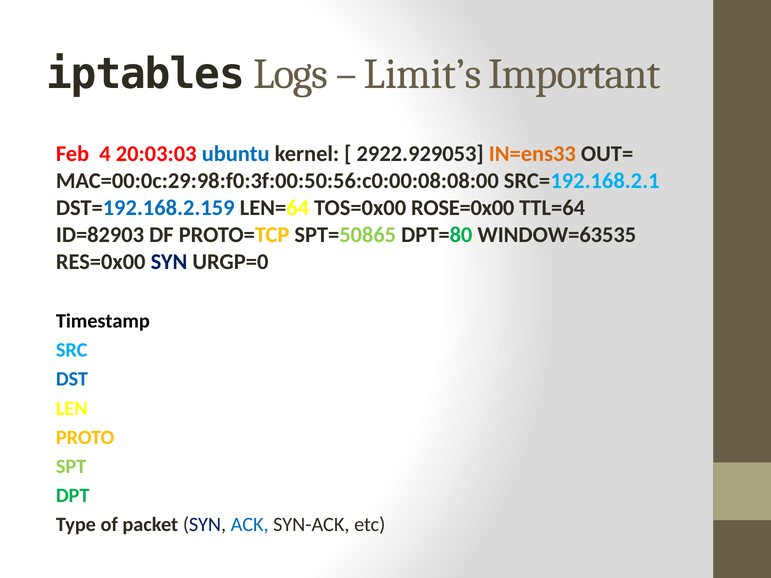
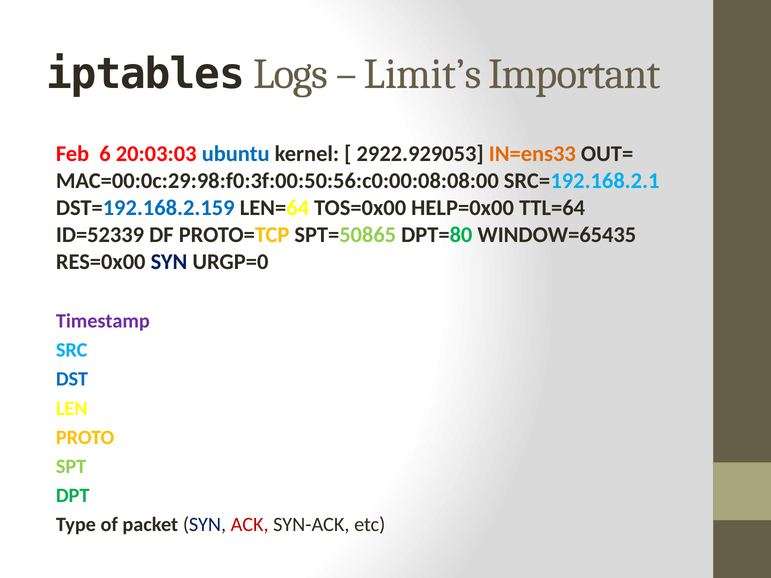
4: 4 -> 6 (105, 154)
ROSE=0x00: ROSE=0x00 -> HELP=0x00 (463, 208)
ID=82903: ID=82903 -> ID=52339 (100, 235)
WINDOW=63535: WINDOW=63535 -> WINDOW=65435 (557, 235)
Timestamp colour: black -> purple (103, 321)
ACK colour: blue -> red (250, 525)
